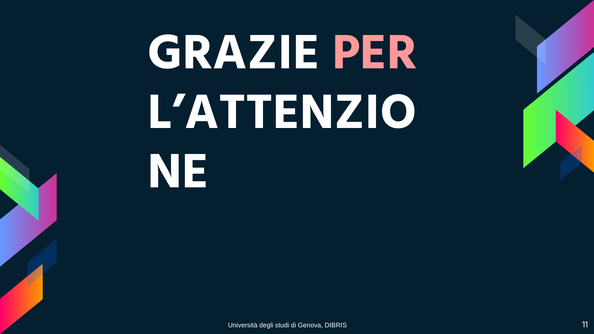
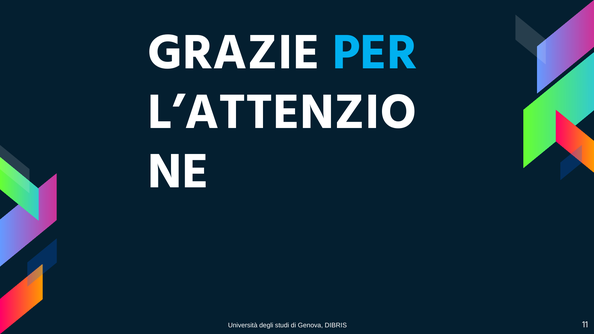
PER colour: pink -> light blue (375, 52)
